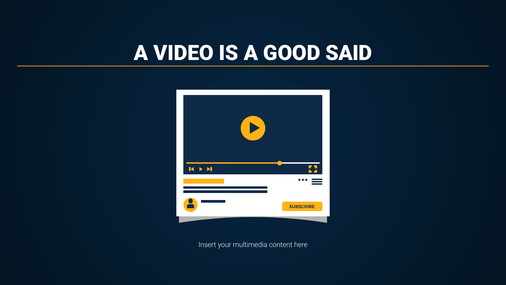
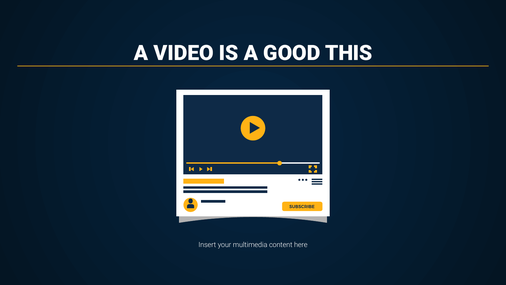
SAID: SAID -> THIS (349, 53)
